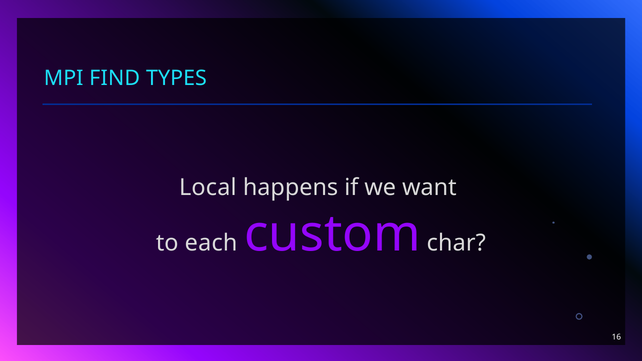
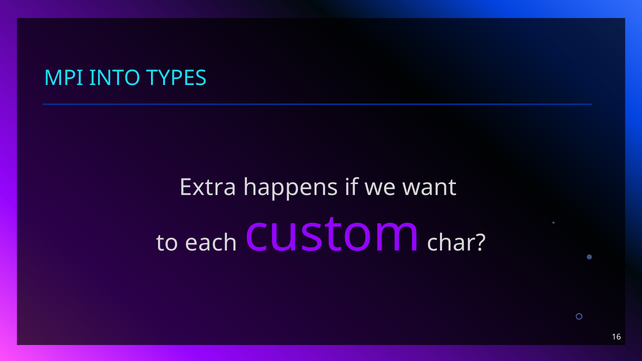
FIND: FIND -> INTO (115, 78)
Local: Local -> Extra (208, 188)
